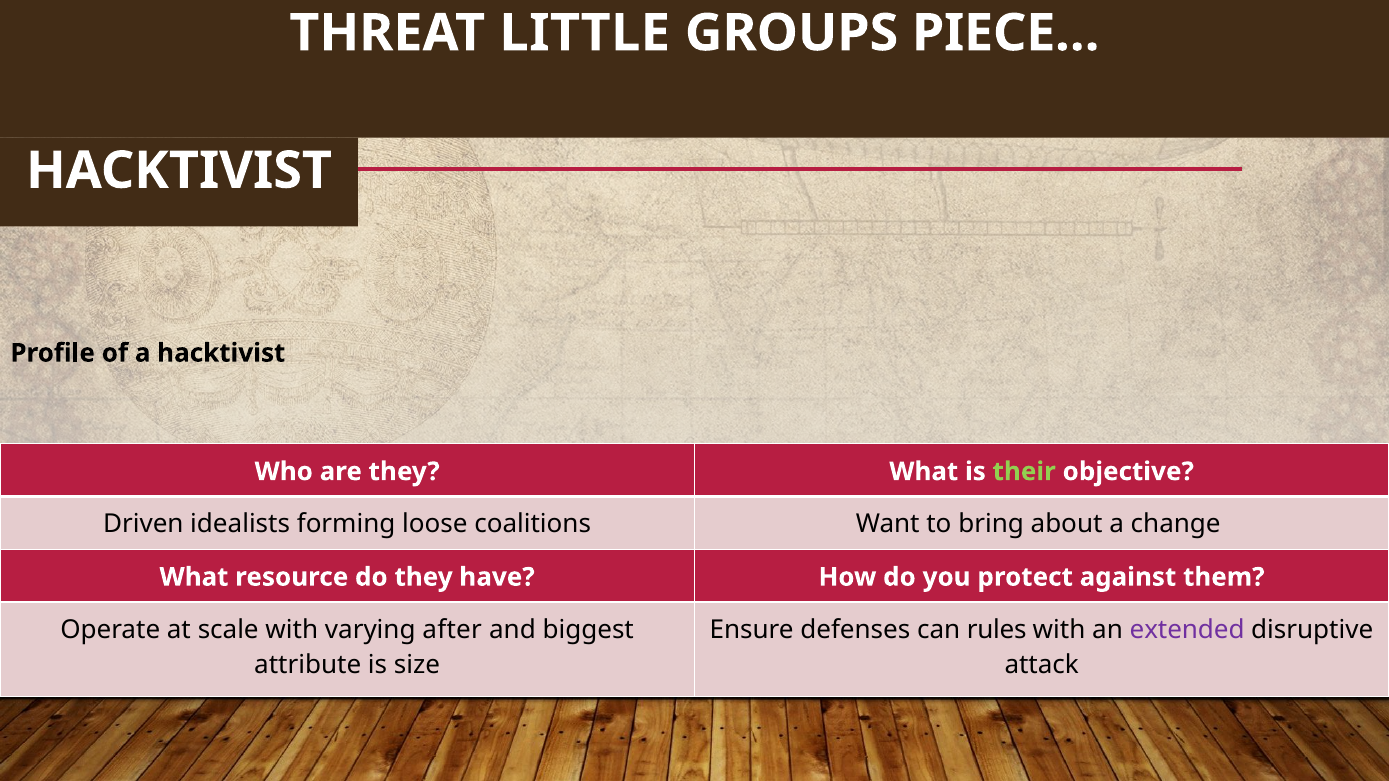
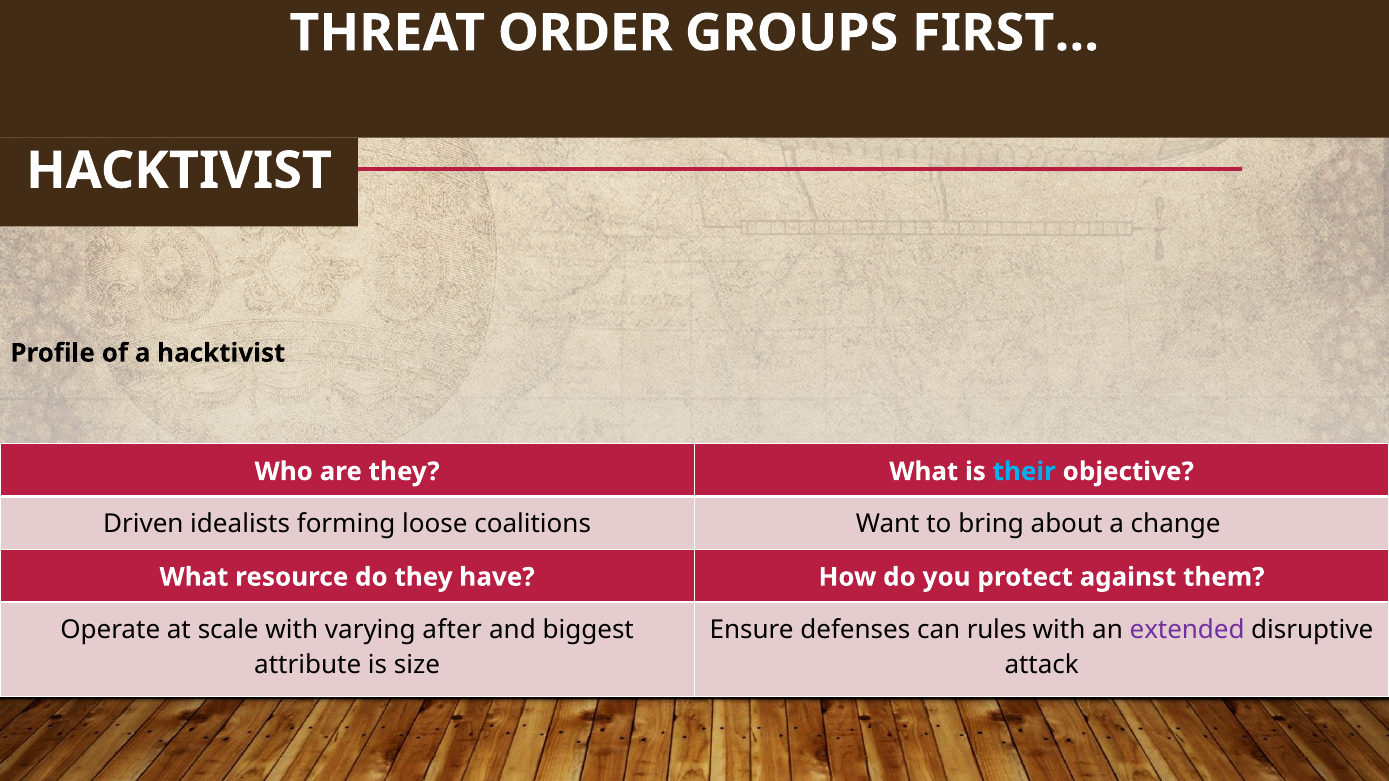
LITTLE: LITTLE -> ORDER (585, 33)
PIECE…: PIECE… -> FIRST… (1006, 33)
their colour: light green -> light blue (1024, 472)
